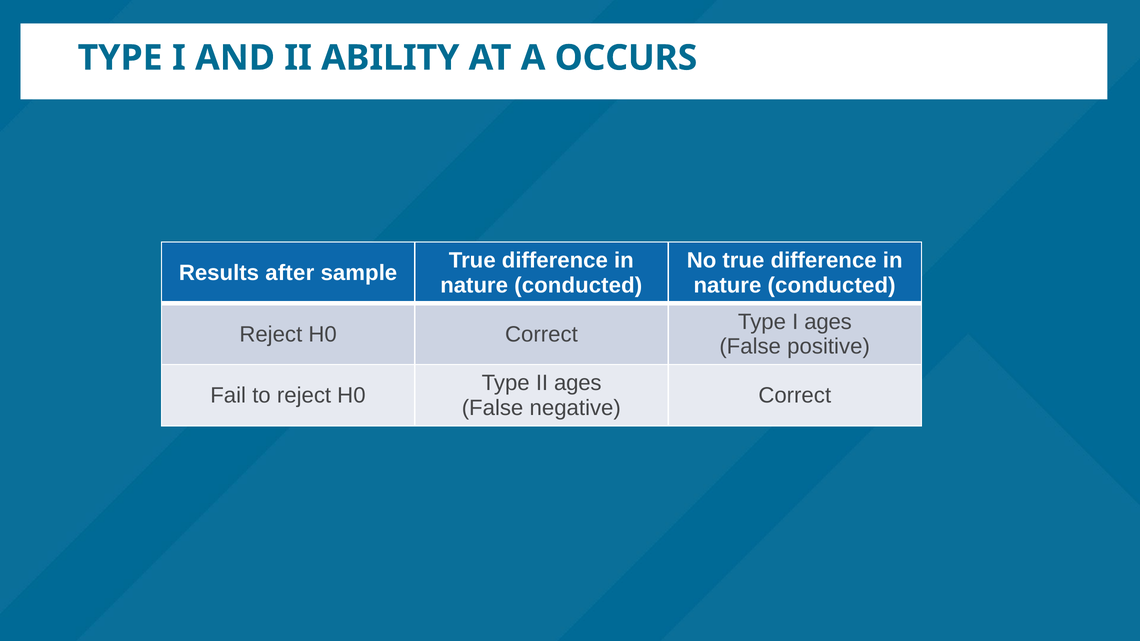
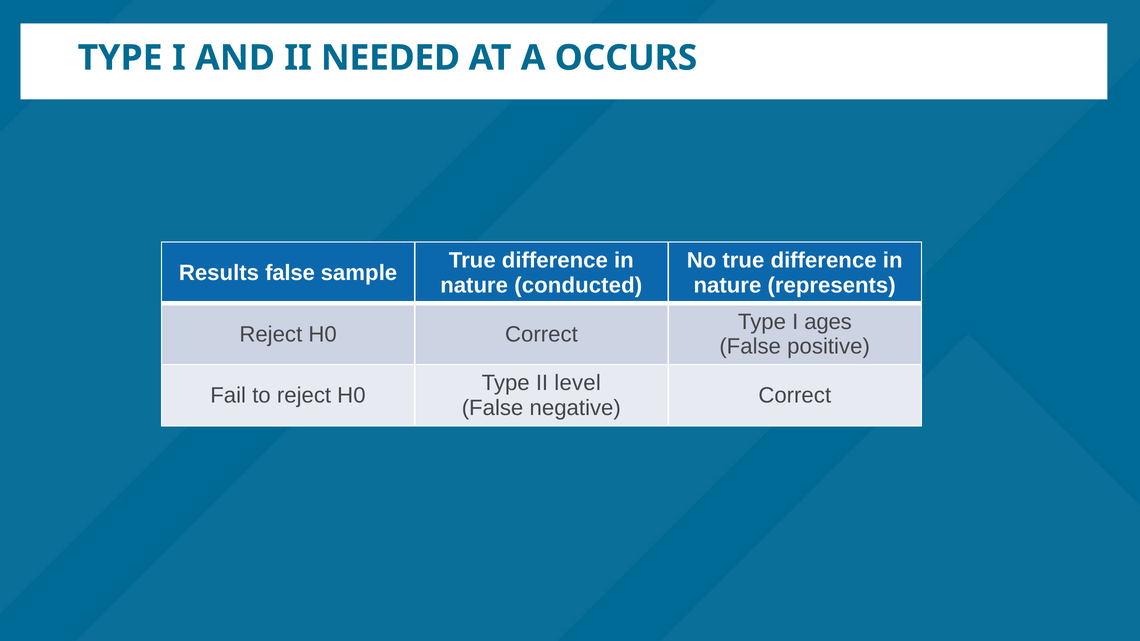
ABILITY: ABILITY -> NEEDED (390, 58)
Results after: after -> false (290, 273)
conducted: conducted -> represents (832, 286)
II ages: ages -> level (578, 383)
